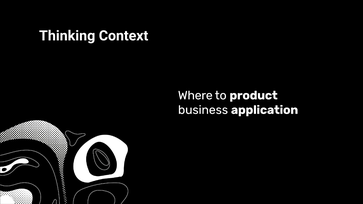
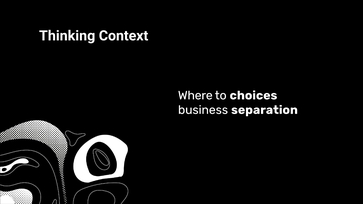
product: product -> choices (253, 95)
application: application -> separation (264, 110)
